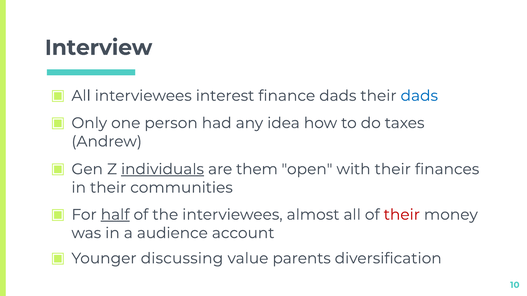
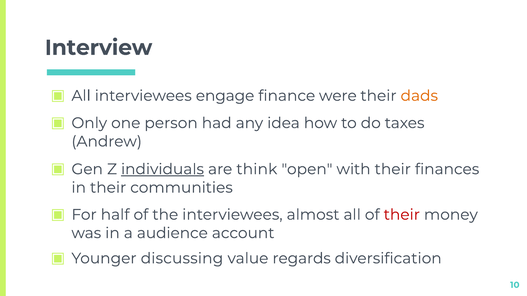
interest: interest -> engage (225, 96)
finance dads: dads -> were (338, 96)
dads colour: blue -> orange (419, 96)
them: them -> think (257, 169)
half underline: present -> none (115, 215)
parents: parents -> regards (302, 259)
